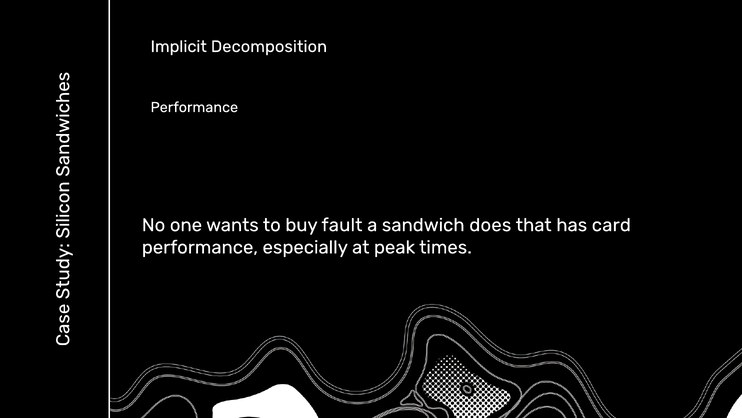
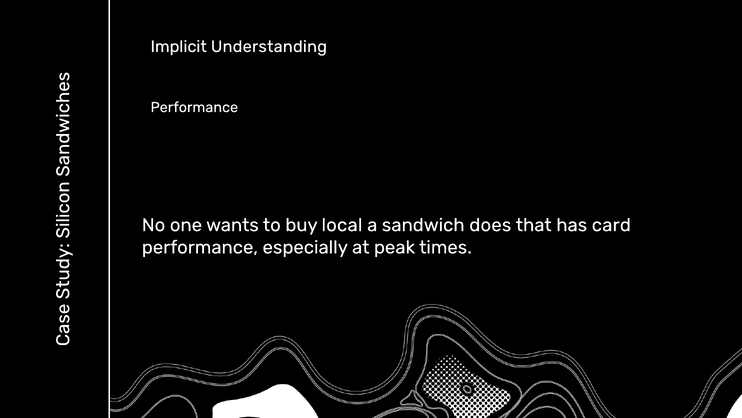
Decomposition: Decomposition -> Understanding (269, 47)
fault: fault -> local (342, 225)
